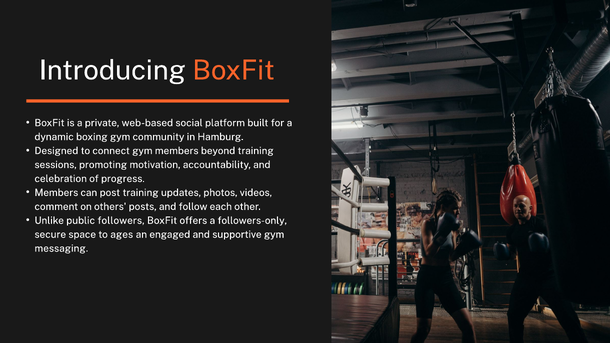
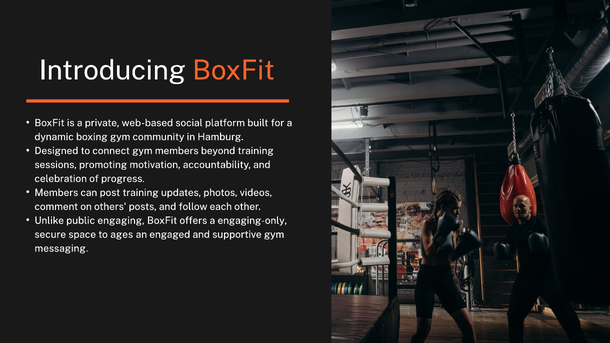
followers: followers -> engaging (121, 221)
followers-only: followers-only -> engaging-only (252, 221)
